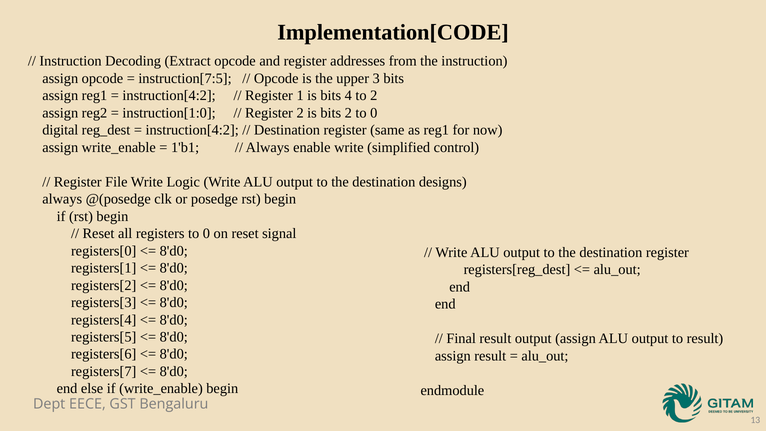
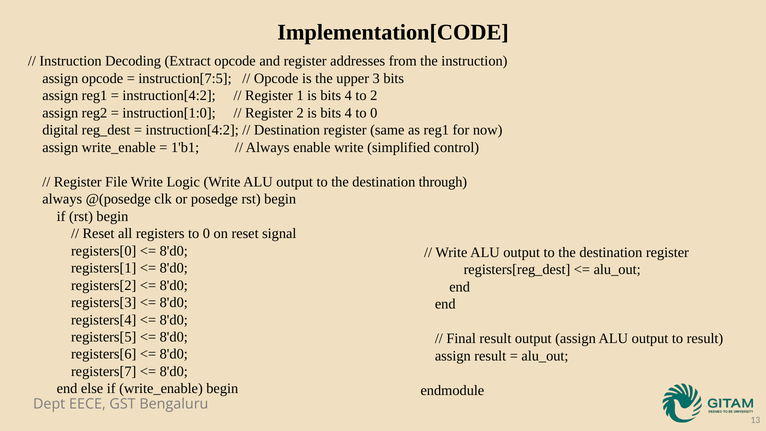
2 is bits 2: 2 -> 4 (348, 113)
designs: designs -> through (443, 182)
